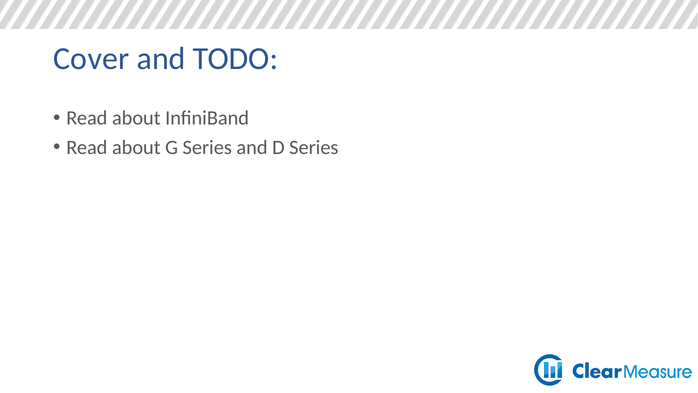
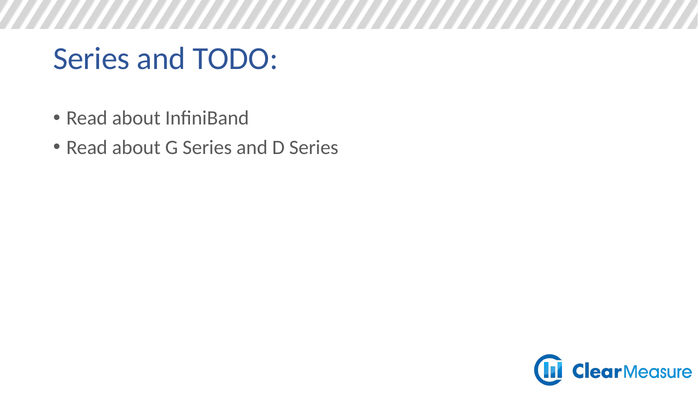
Cover: Cover -> Series (91, 59)
